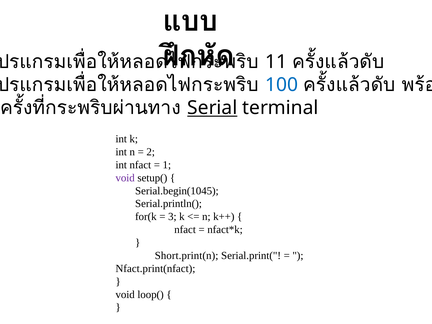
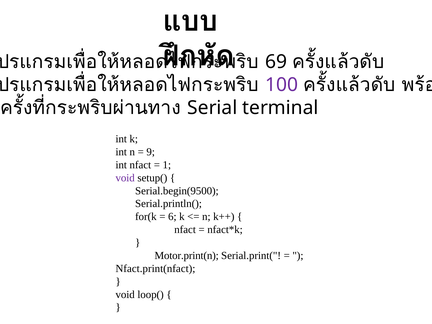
11: 11 -> 69 (276, 62)
100 colour: blue -> purple (282, 85)
Serial underline: present -> none (212, 108)
2: 2 -> 9 (151, 152)
Serial.begin(1045: Serial.begin(1045 -> Serial.begin(9500 (177, 191)
3: 3 -> 6 (172, 217)
Short.print(n: Short.print(n -> Motor.print(n (187, 256)
